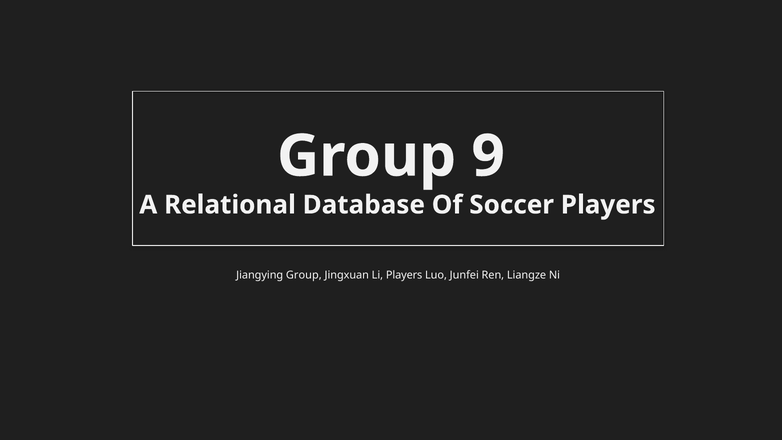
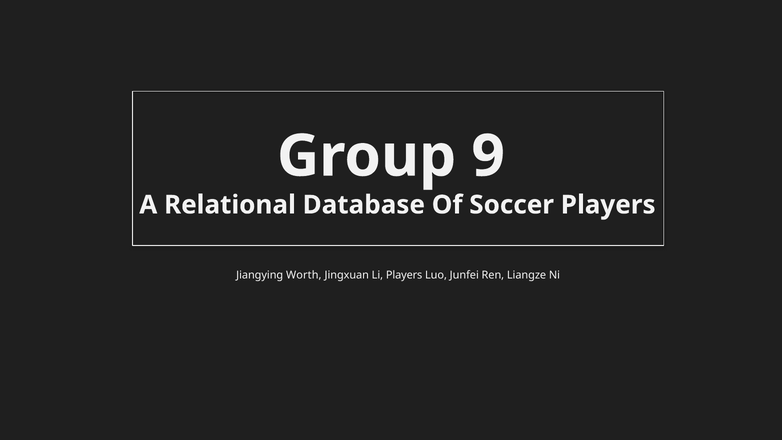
Jiangying Group: Group -> Worth (304, 275)
